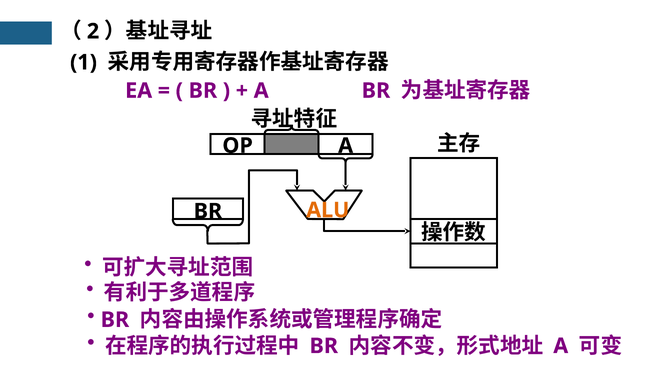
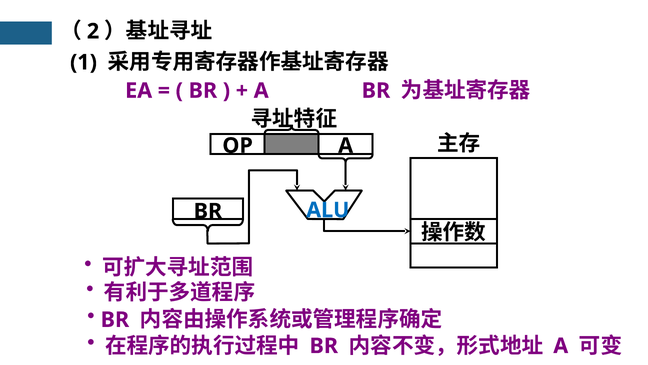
ALU colour: orange -> blue (328, 210)
